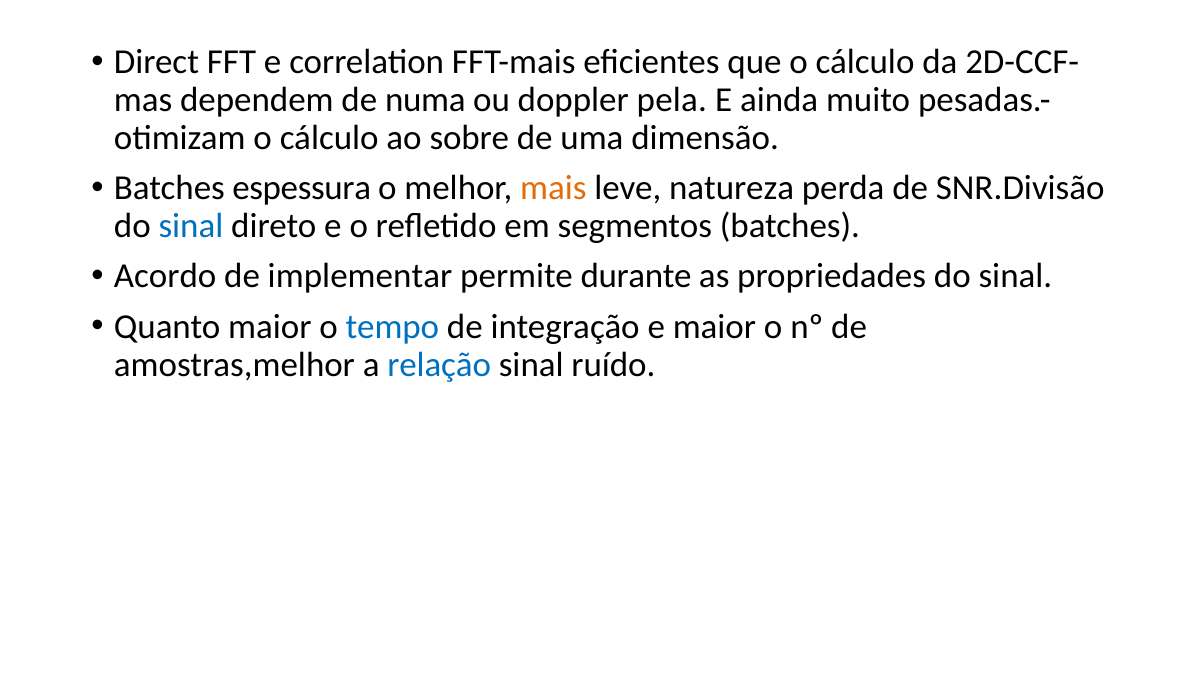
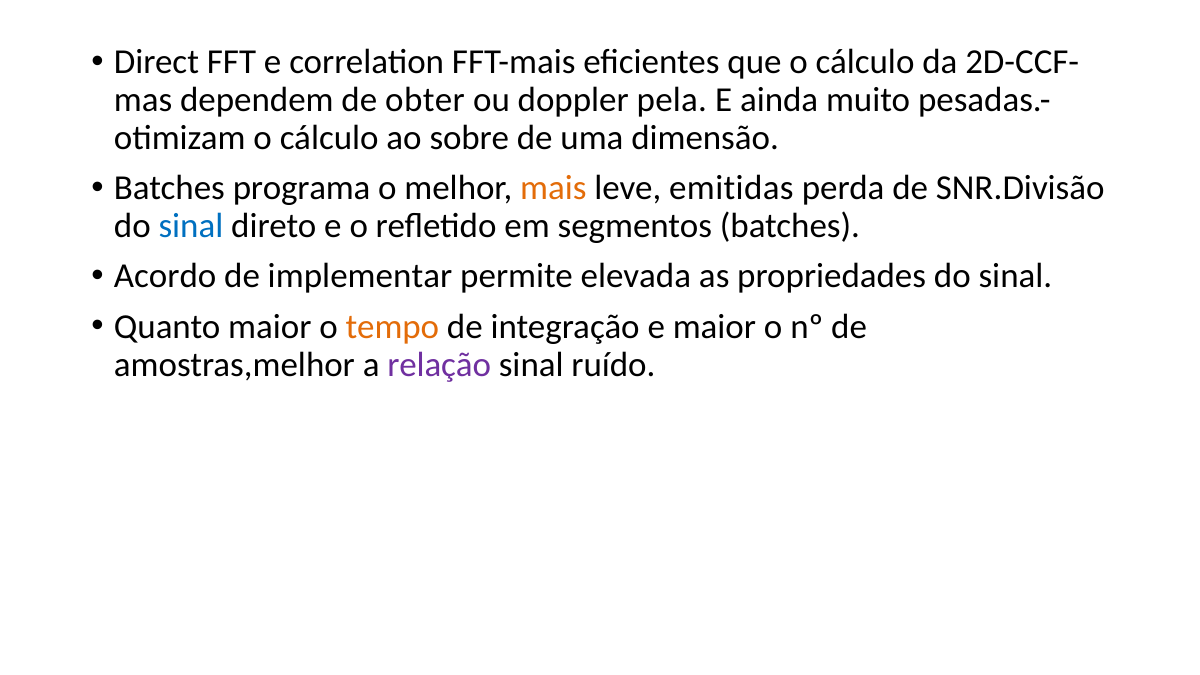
numa: numa -> obter (425, 100)
espessura: espessura -> programa (302, 188)
natureza: natureza -> emitidas (731, 188)
durante: durante -> elevada (636, 276)
tempo colour: blue -> orange (392, 327)
relação colour: blue -> purple (439, 364)
